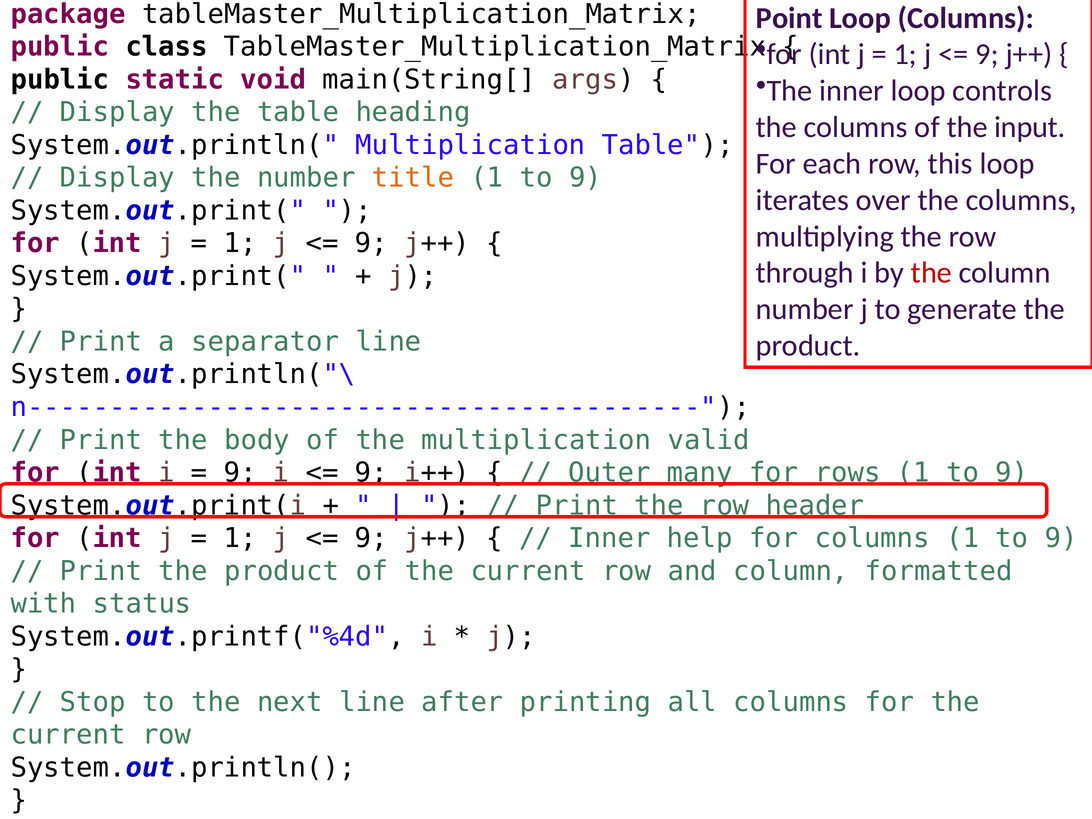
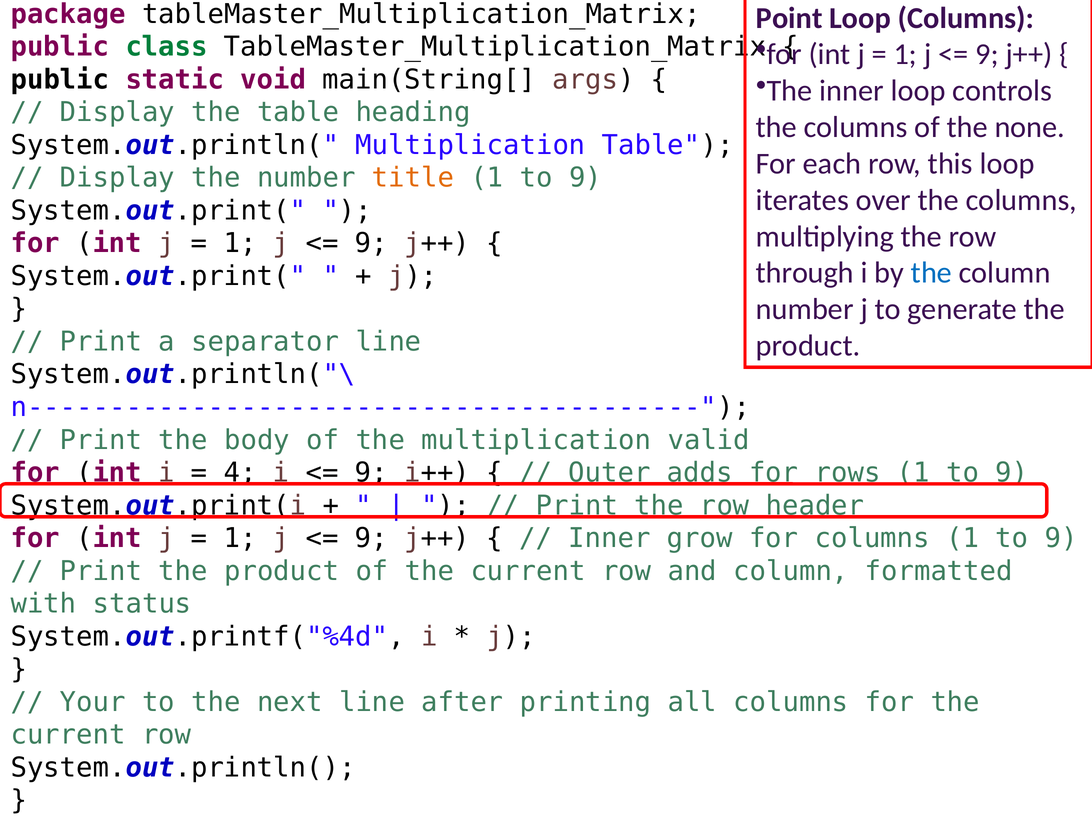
class colour: black -> green (167, 47)
input: input -> none (1030, 127)
the colour: red -> blue (931, 273)
9: 9 -> 4 (240, 473)
many: many -> adds (700, 473)
help: help -> grow (700, 538)
Stop: Stop -> Your (93, 702)
